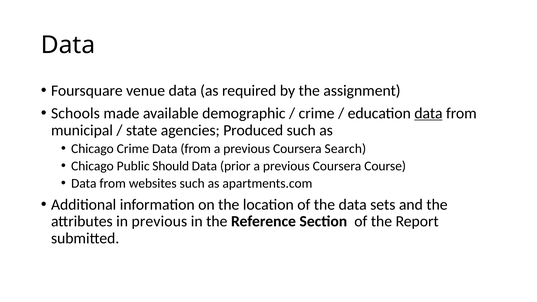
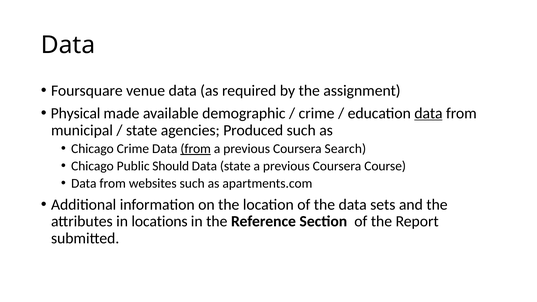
Schools: Schools -> Physical (76, 113)
from underline: none -> present (196, 149)
Data prior: prior -> state (235, 166)
in previous: previous -> locations (160, 222)
